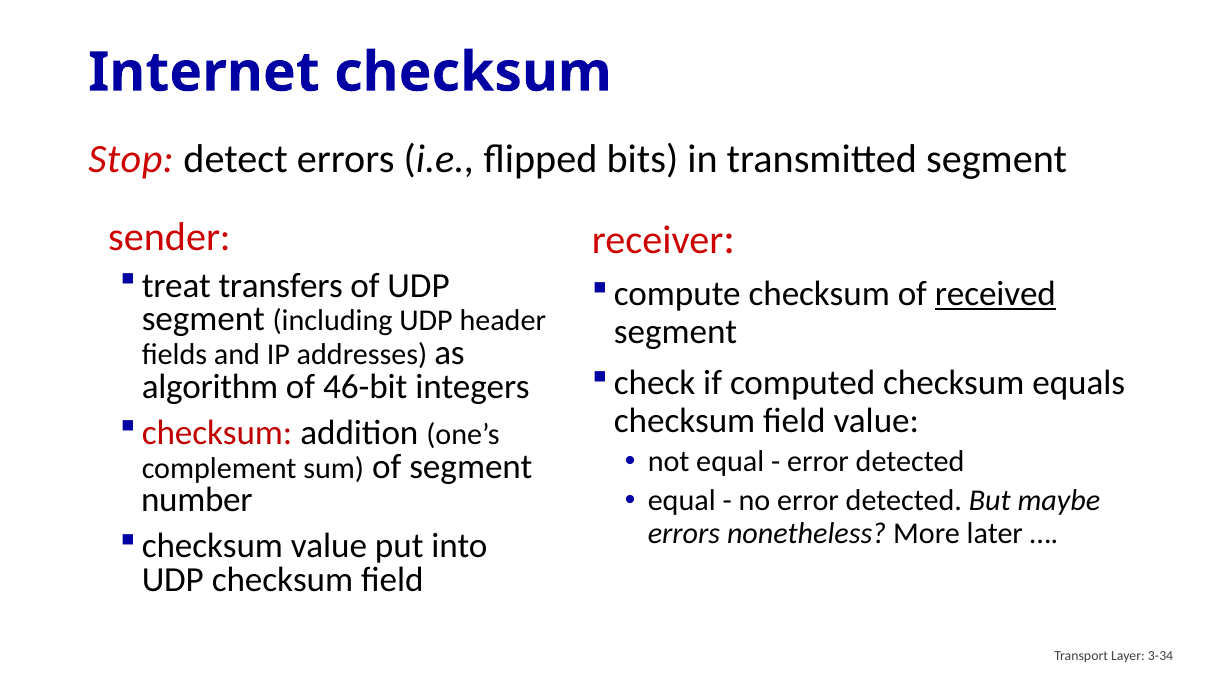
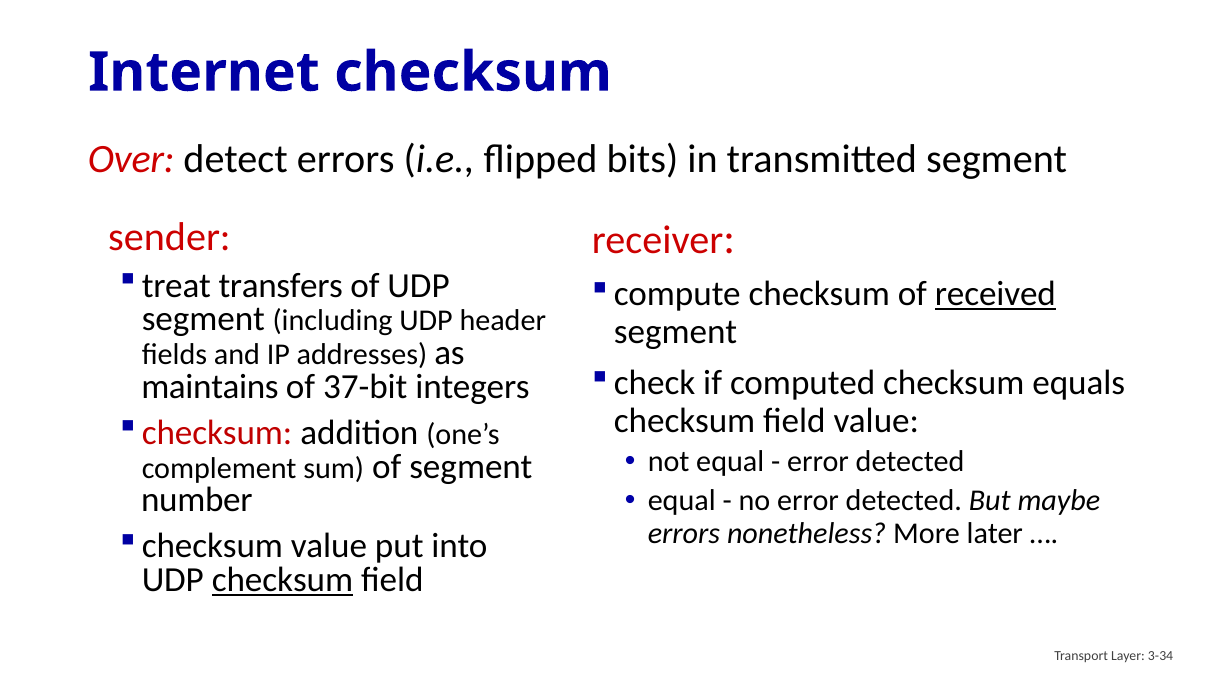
Stop: Stop -> Over (131, 159)
algorithm: algorithm -> maintains (210, 386)
46-bit: 46-bit -> 37-bit (365, 386)
checksum underline: none -> present (282, 580)
